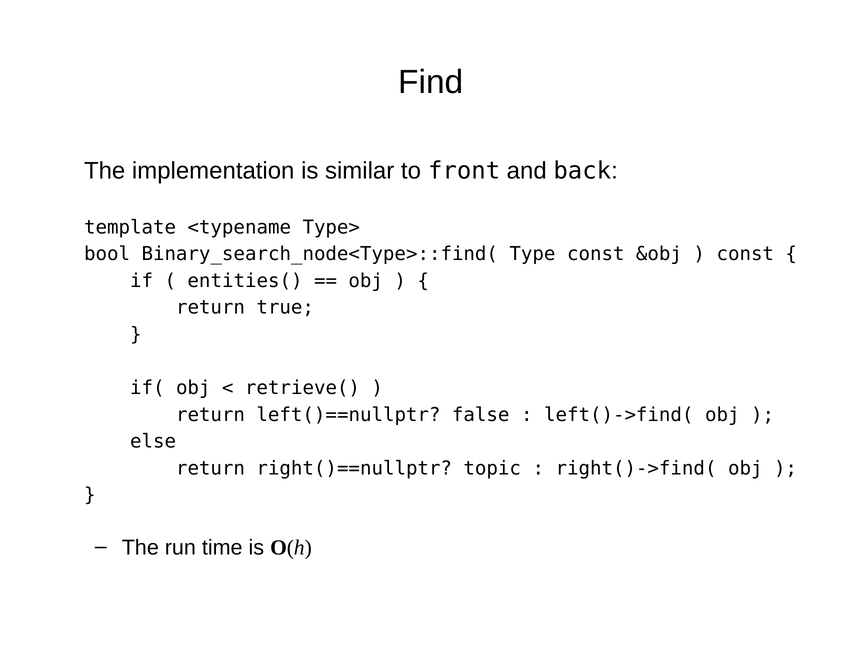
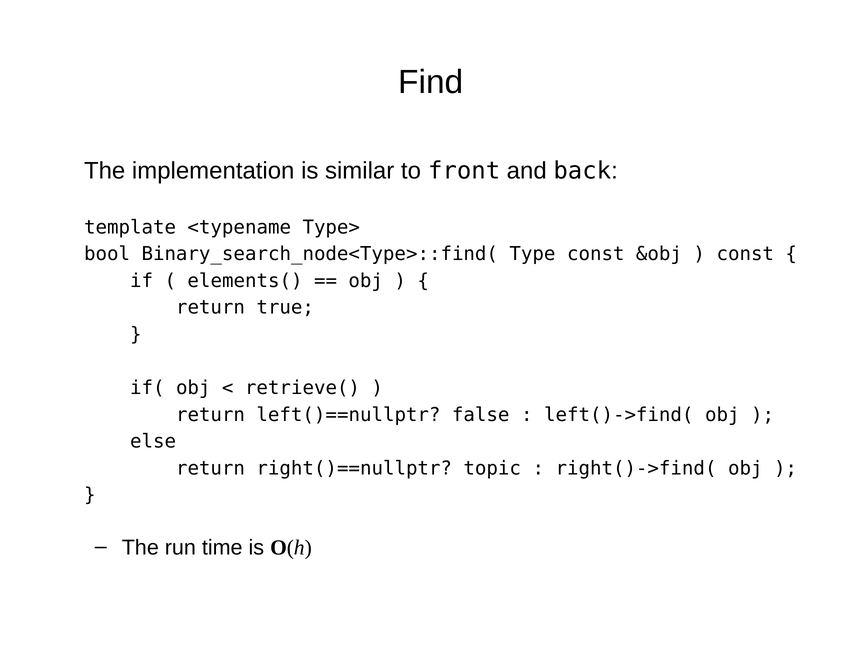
entities(: entities( -> elements( (245, 281)
